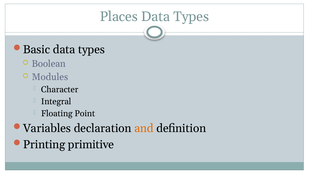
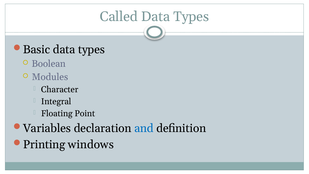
Places: Places -> Called (119, 17)
and colour: orange -> blue (144, 128)
primitive: primitive -> windows (91, 144)
